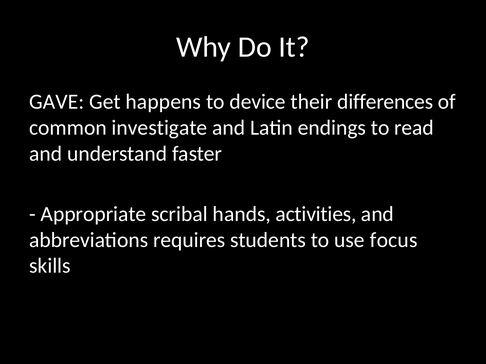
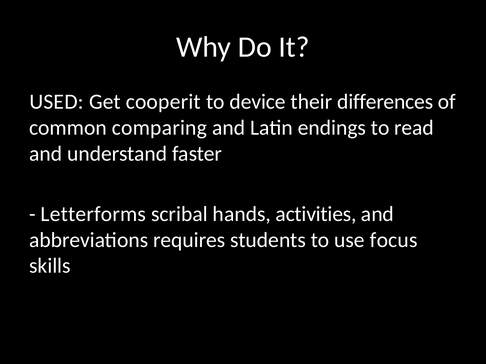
GAVE: GAVE -> USED (57, 102)
happens: happens -> cooperit (163, 102)
investigate: investigate -> comparing (159, 128)
Appropriate: Appropriate -> Letterforms (93, 214)
